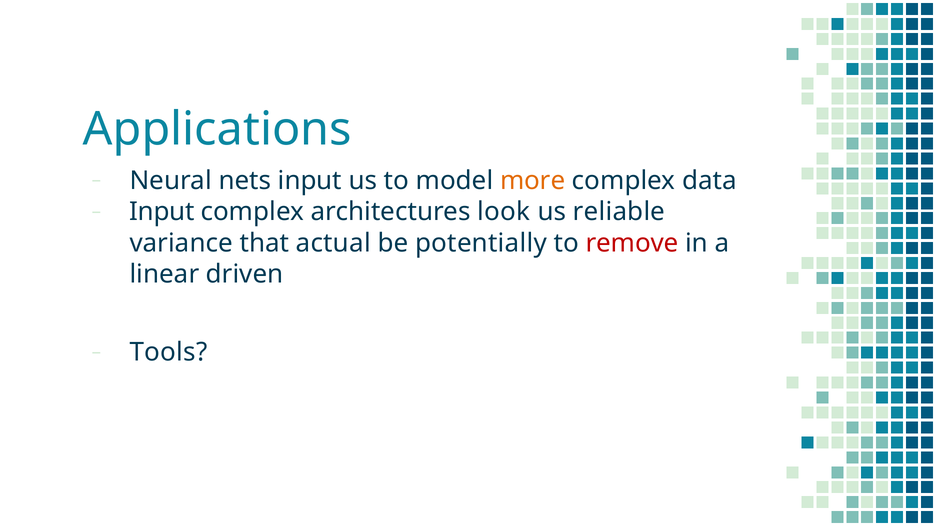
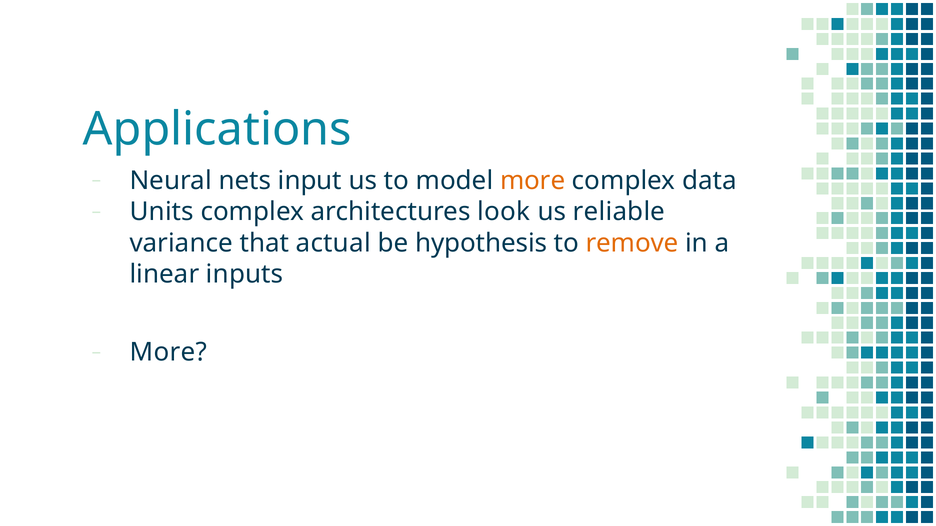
Input: Input -> Units (162, 212)
potentially: potentially -> hypothesis (481, 243)
remove colour: red -> orange (632, 243)
driven: driven -> inputs (245, 274)
Tools: Tools -> More (168, 353)
